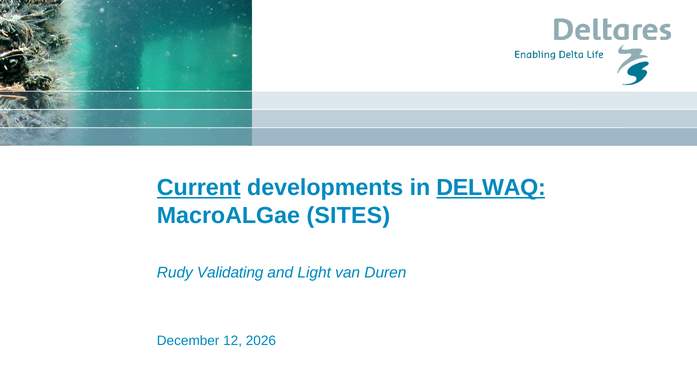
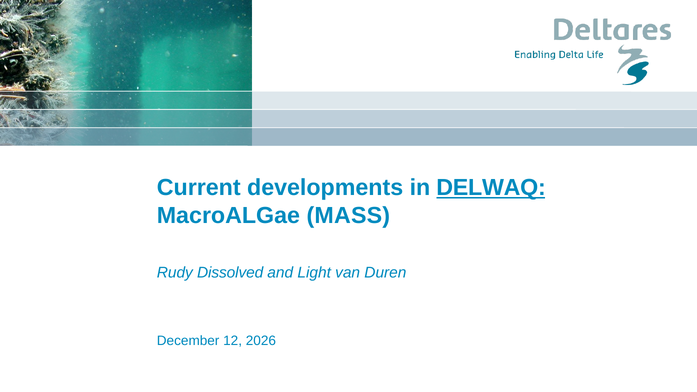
Current underline: present -> none (199, 188)
SITES: SITES -> MASS (348, 216)
Validating: Validating -> Dissolved (230, 273)
